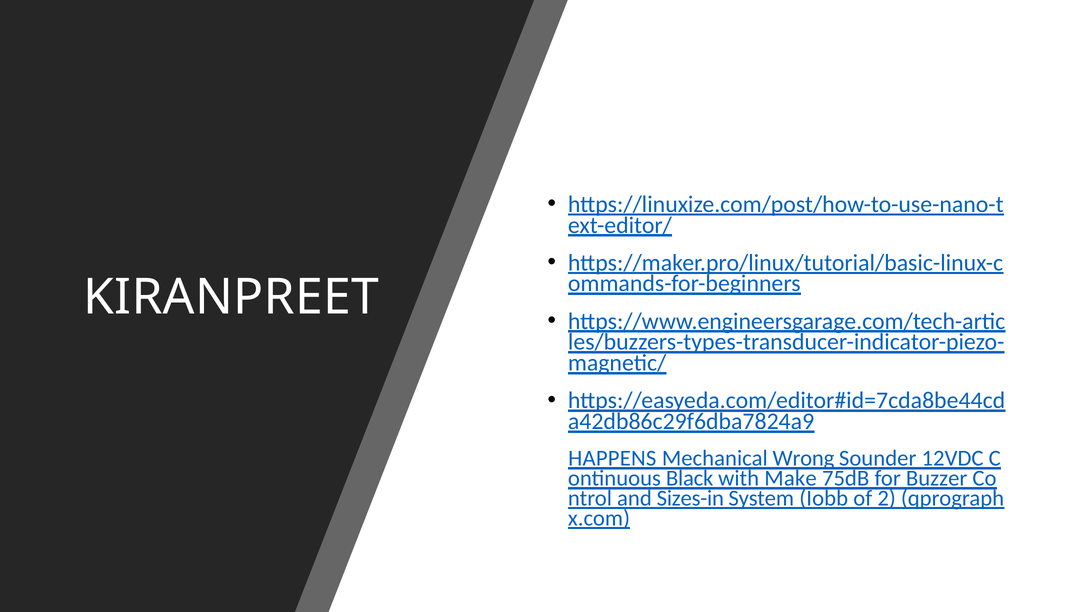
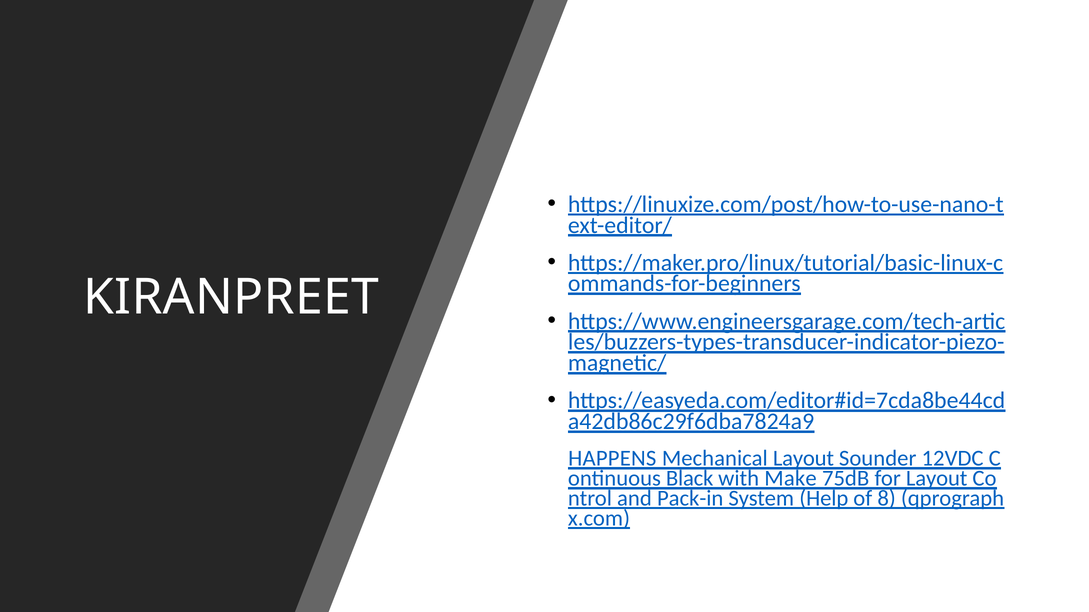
Mechanical Wrong: Wrong -> Layout (803, 459)
for Buzzer: Buzzer -> Layout (937, 479)
Sizes-in: Sizes-in -> Pack-in (690, 499)
Iobb: Iobb -> Help (824, 499)
2: 2 -> 8 (887, 499)
